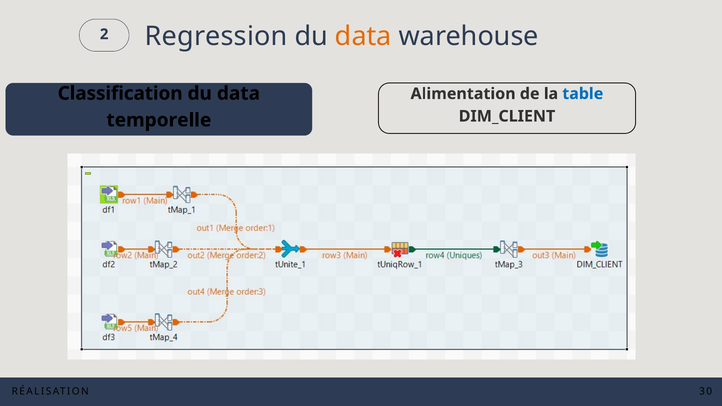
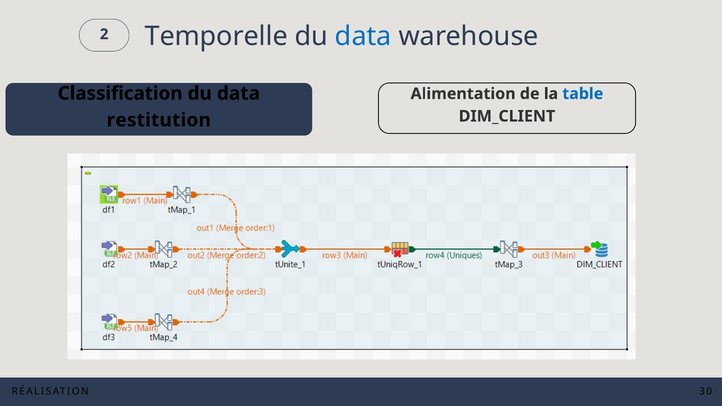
Regression: Regression -> Temporelle (216, 36)
data colour: orange -> blue (363, 36)
temporelle: temporelle -> restitution (159, 120)
